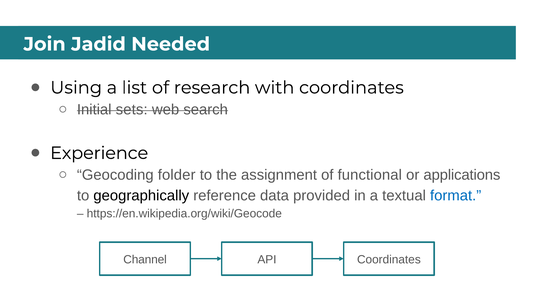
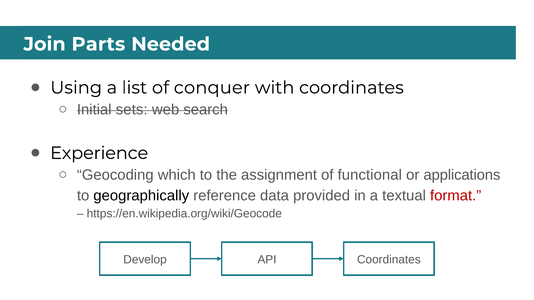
Jadid: Jadid -> Parts (98, 44)
research: research -> conquer (212, 88)
folder: folder -> which (177, 175)
format colour: blue -> red (456, 196)
Channel: Channel -> Develop (145, 260)
